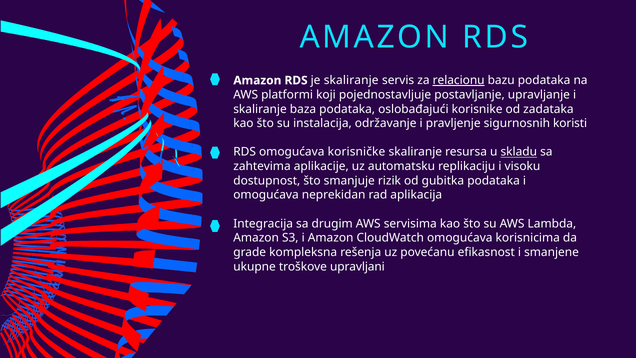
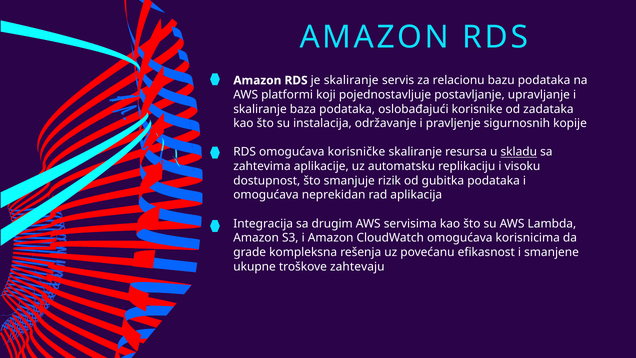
relacionu underline: present -> none (459, 80)
koristi: koristi -> kopije (570, 123)
upravljani: upravljani -> zahtevaju (357, 266)
